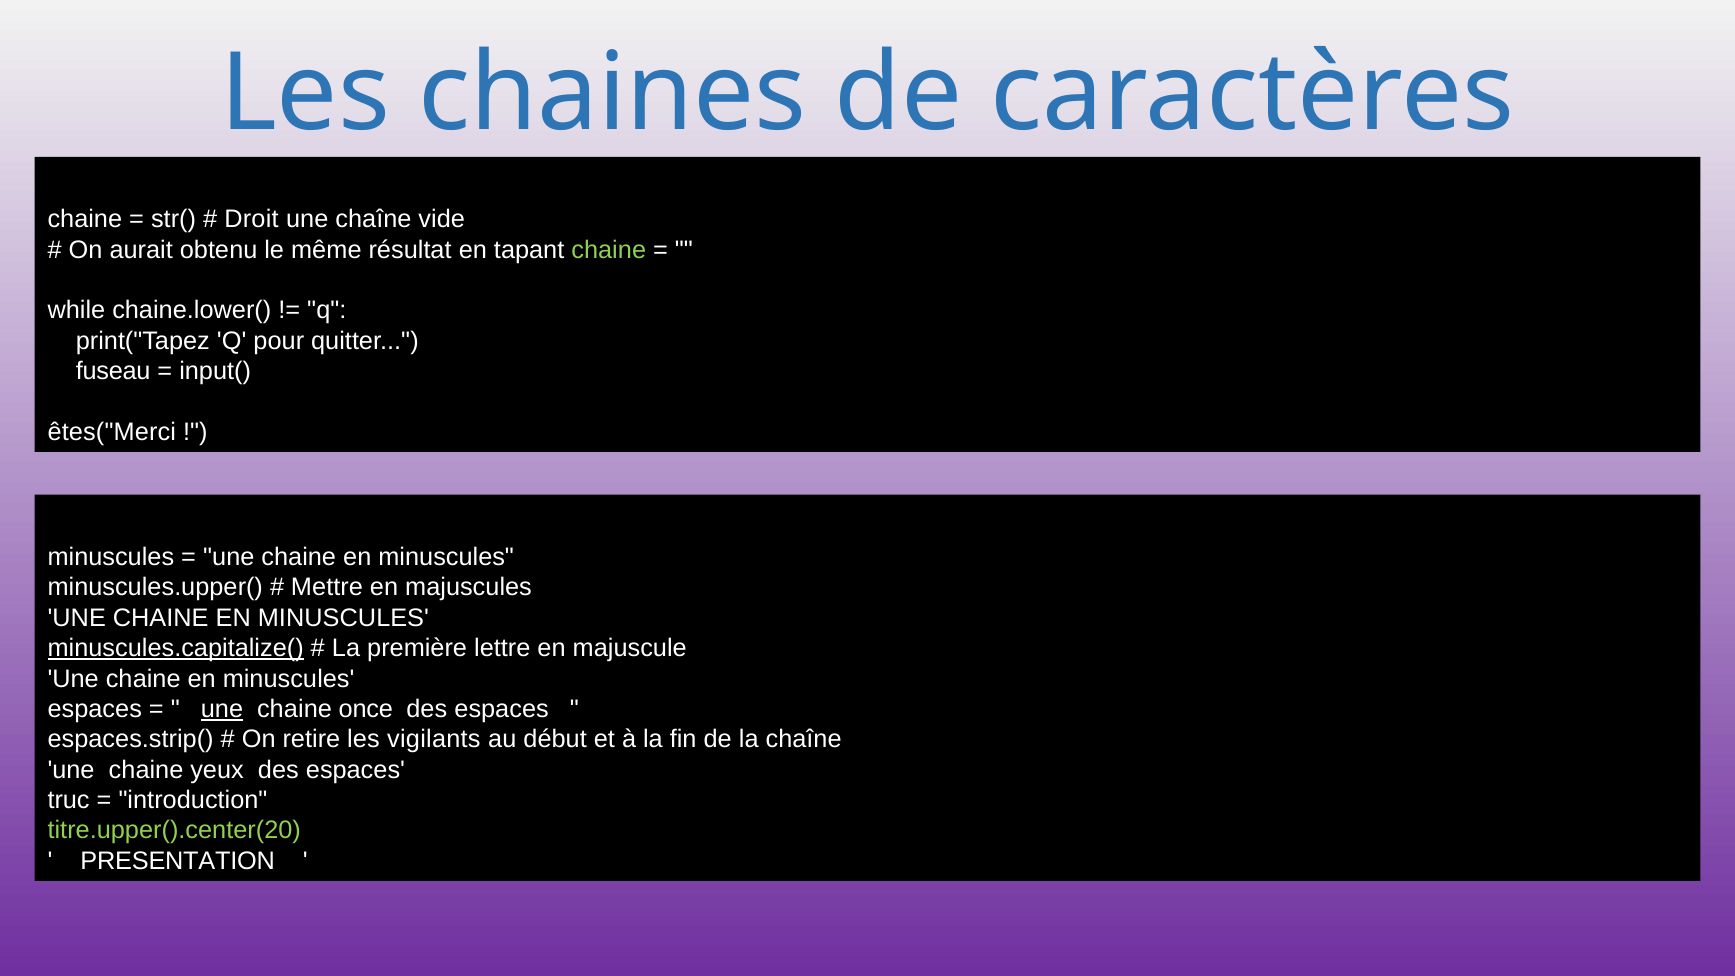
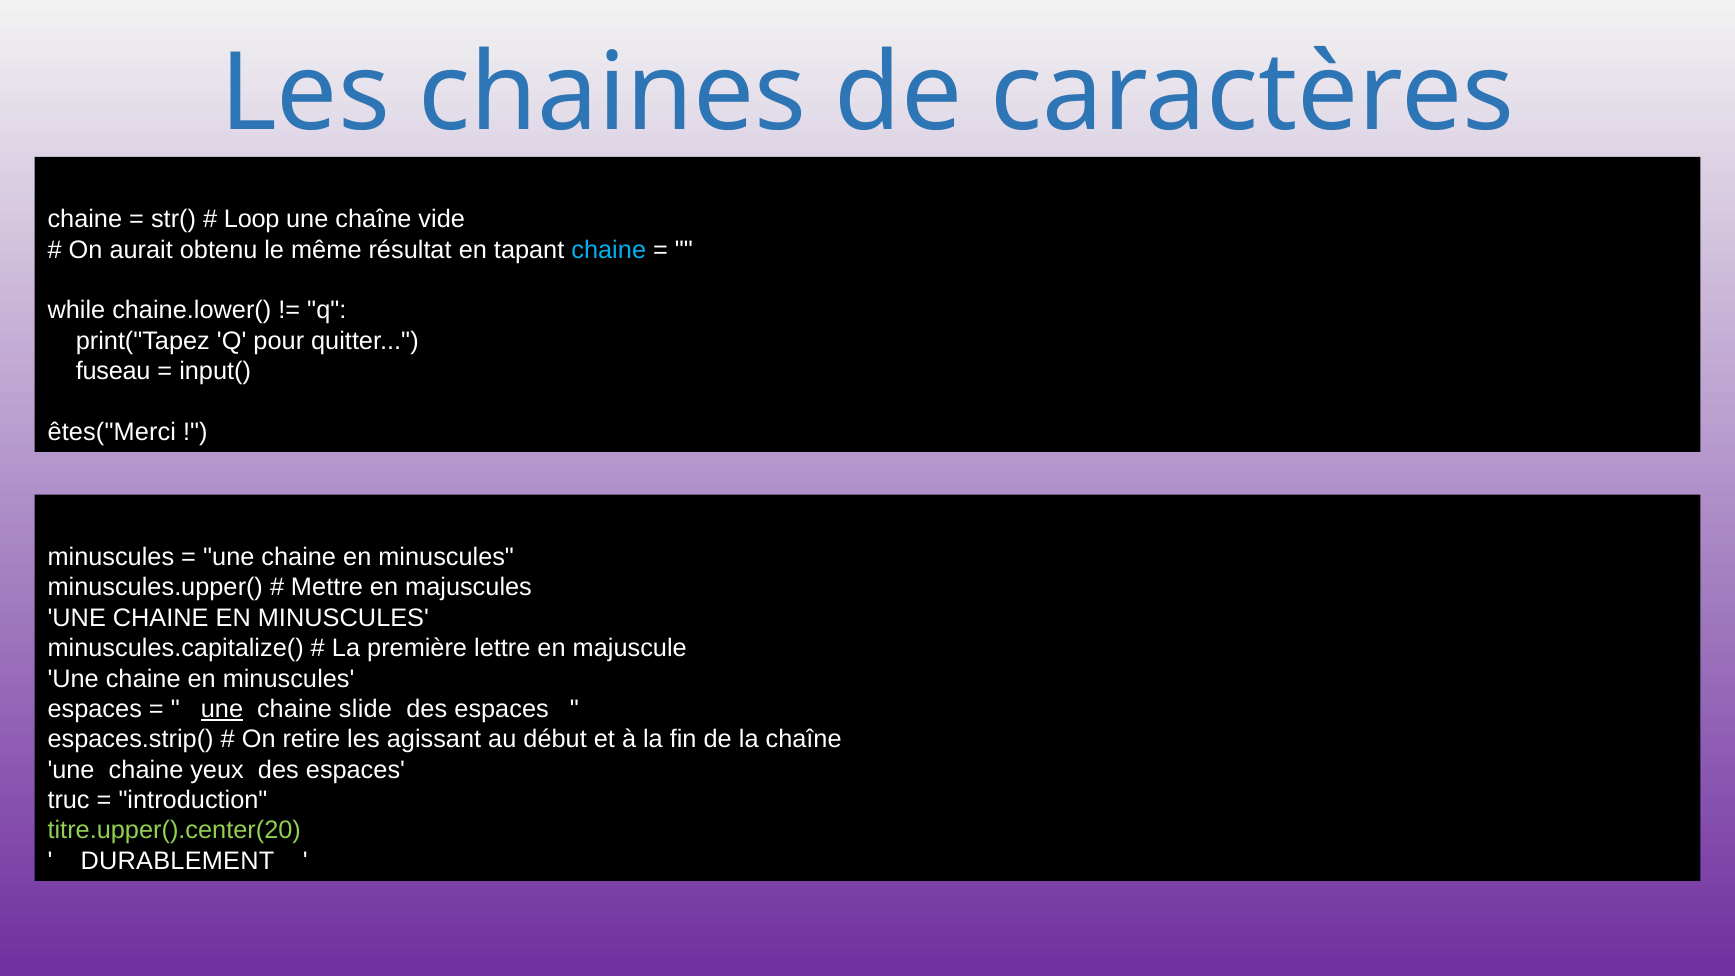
Droit: Droit -> Loop (252, 219)
chaine colour: light green -> light blue (609, 250)
minuscules.capitalize( underline: present -> none (176, 648)
once: once -> slide (366, 709)
vigilants: vigilants -> agissant (434, 739)
PRESENTATION: PRESENTATION -> DURABLEMENT (177, 861)
